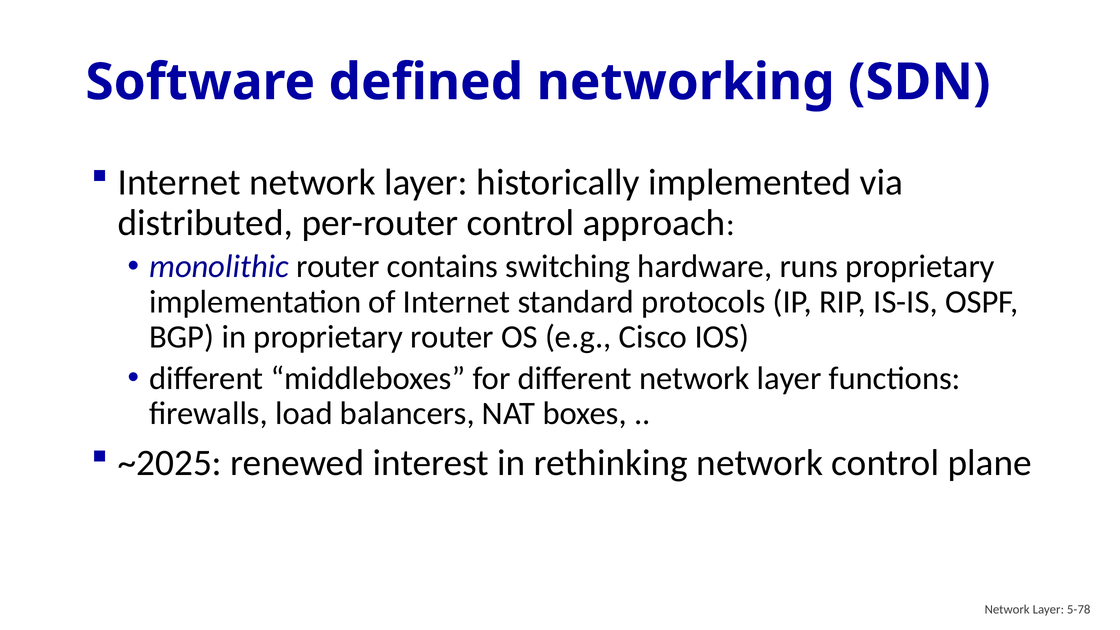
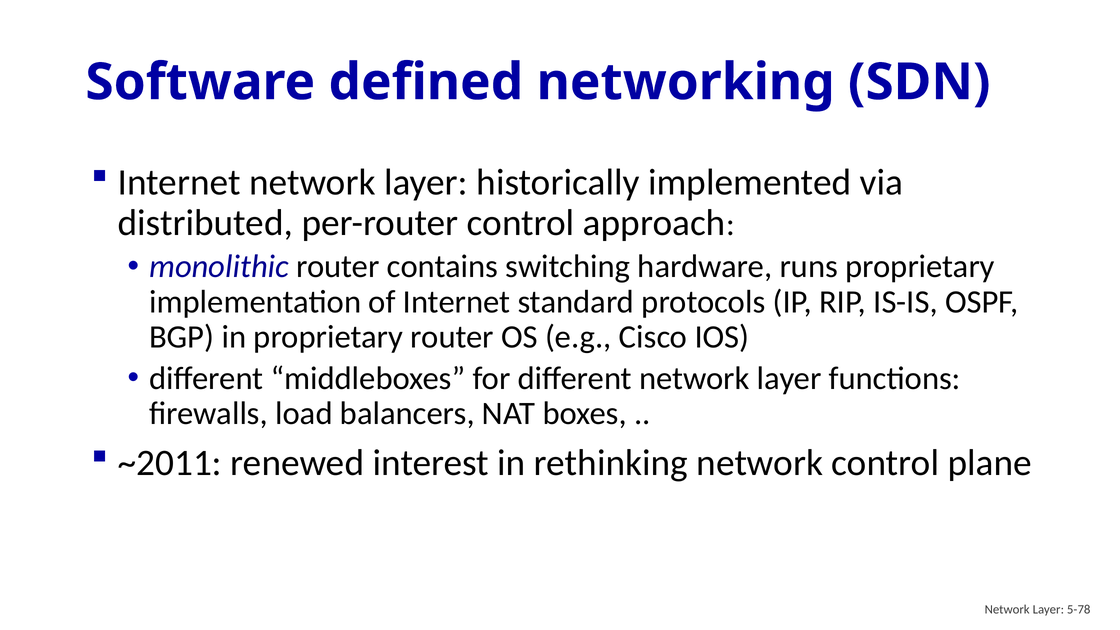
~2025: ~2025 -> ~2011 (170, 463)
